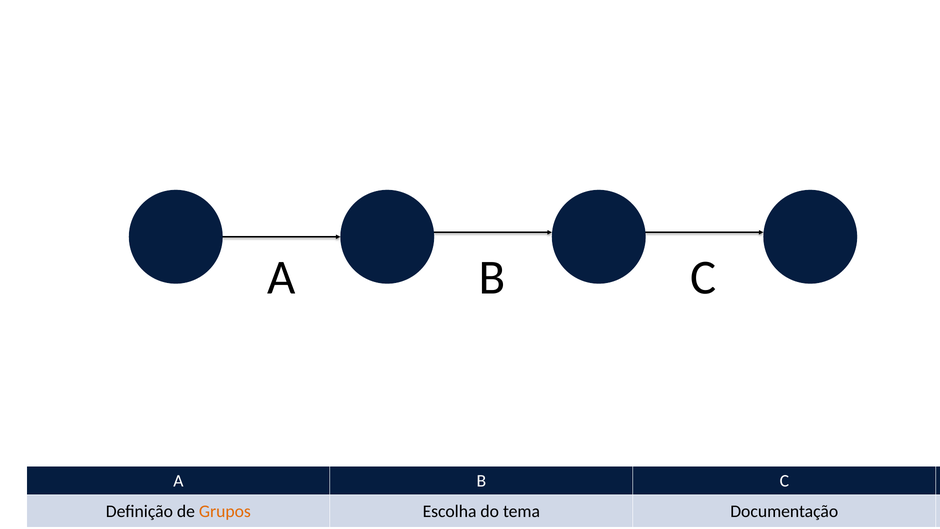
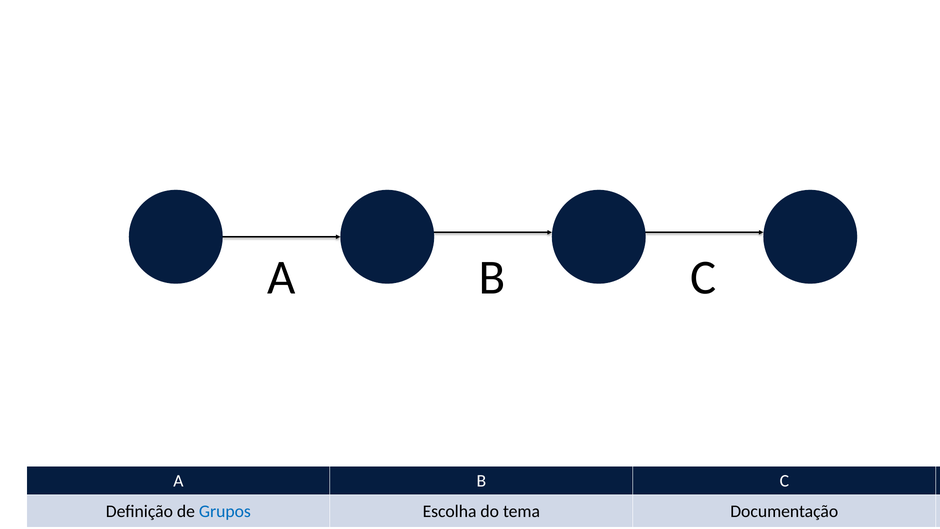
Grupos colour: orange -> blue (225, 511)
